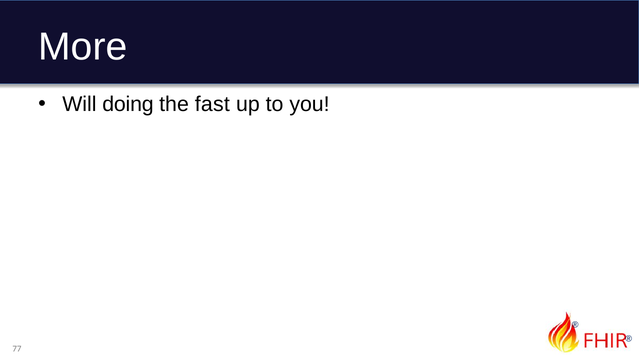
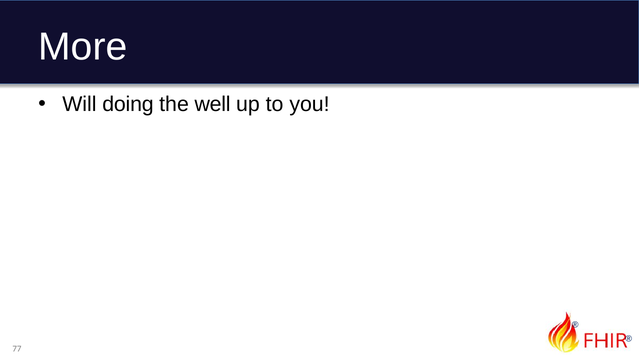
fast: fast -> well (213, 104)
